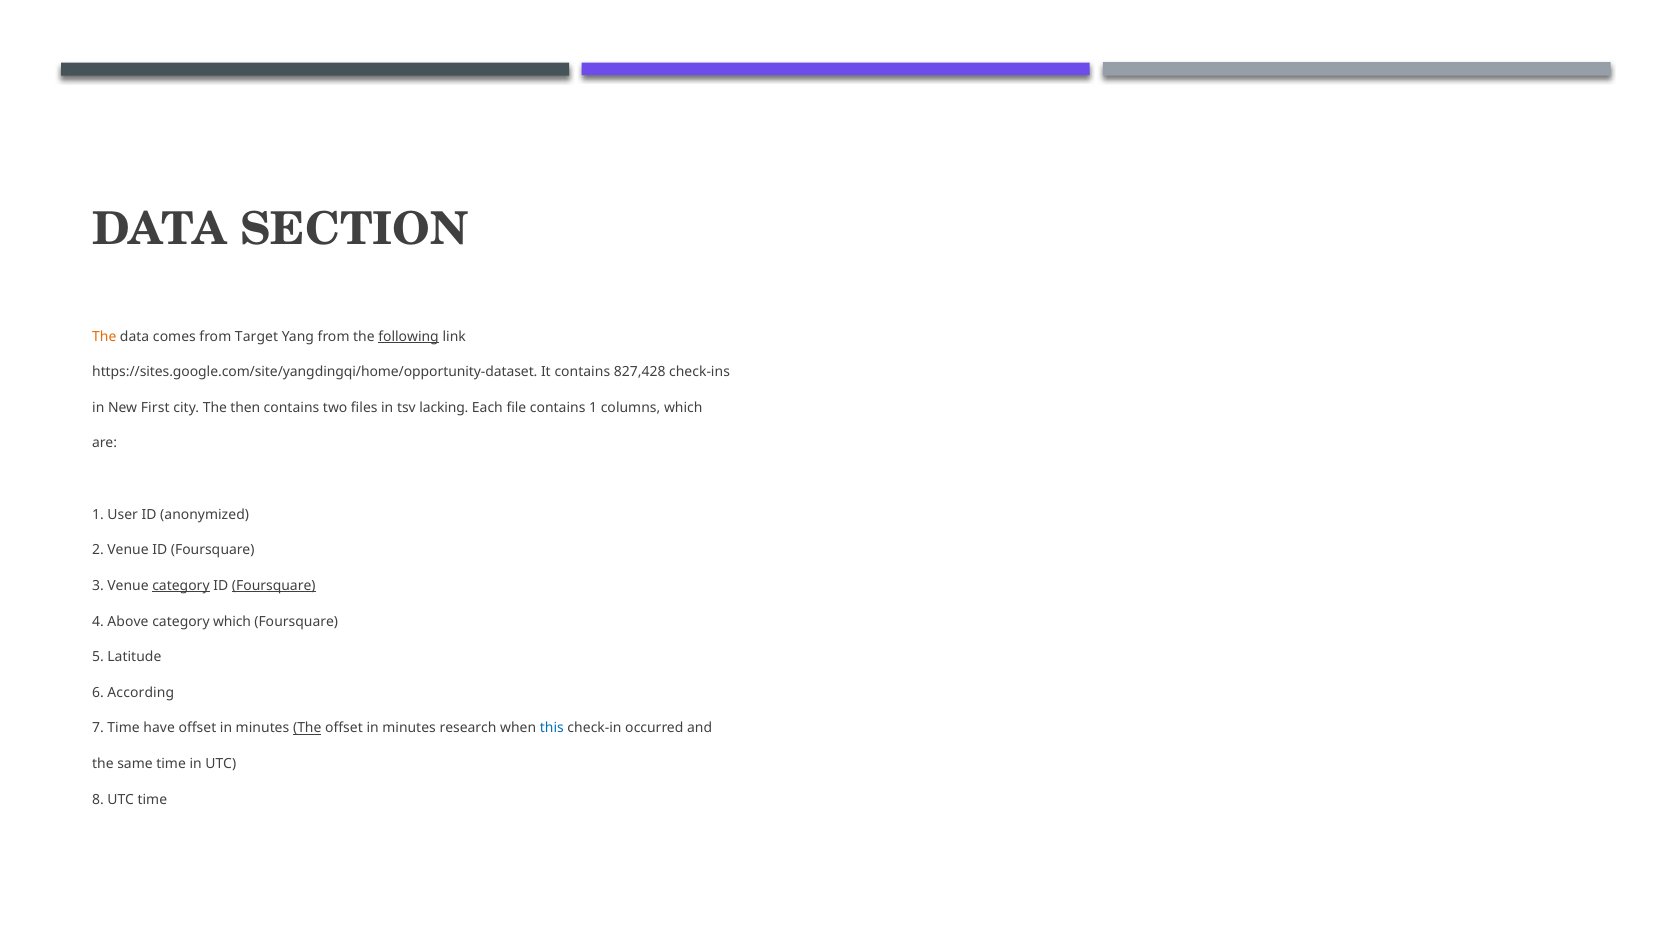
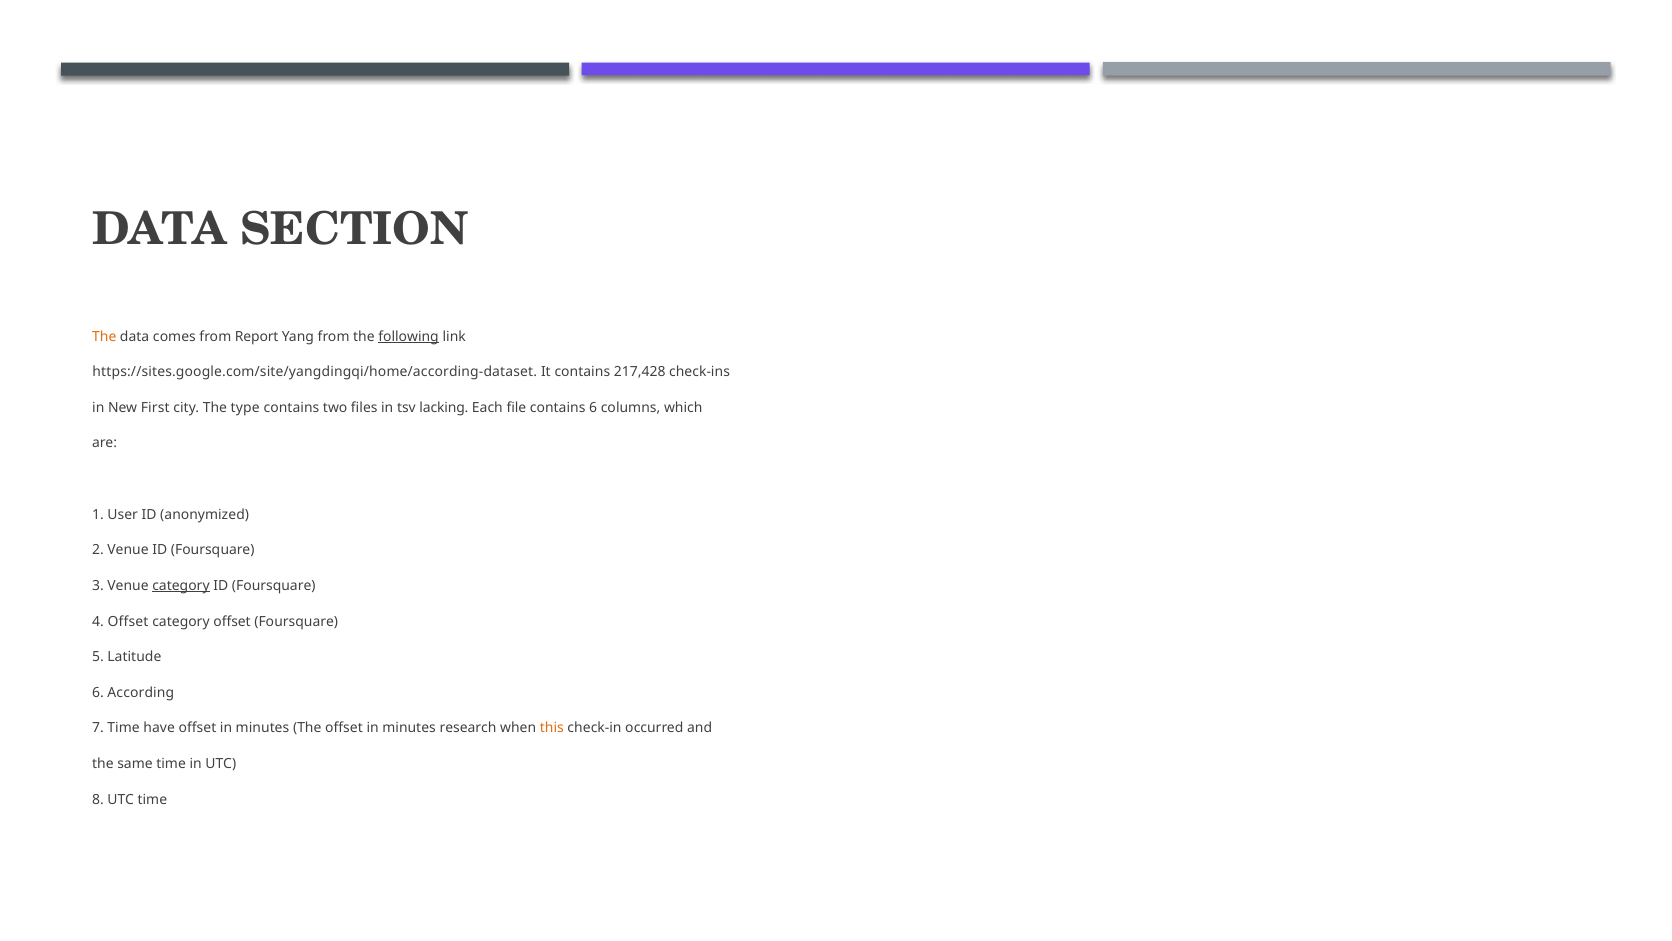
Target: Target -> Report (257, 336)
https://sites.google.com/site/yangdingqi/home/opportunity-dataset: https://sites.google.com/site/yangdingqi/home/opportunity-dataset -> https://sites.google.com/site/yangdingqi/home/according-dataset (315, 372)
827,428: 827,428 -> 217,428 (640, 372)
then: then -> type (245, 408)
contains 1: 1 -> 6 (593, 408)
Foursquare underline: present -> none (274, 586)
4 Above: Above -> Offset (128, 621)
category which: which -> offset (232, 621)
The underline: present -> none (307, 728)
this colour: blue -> orange (552, 728)
